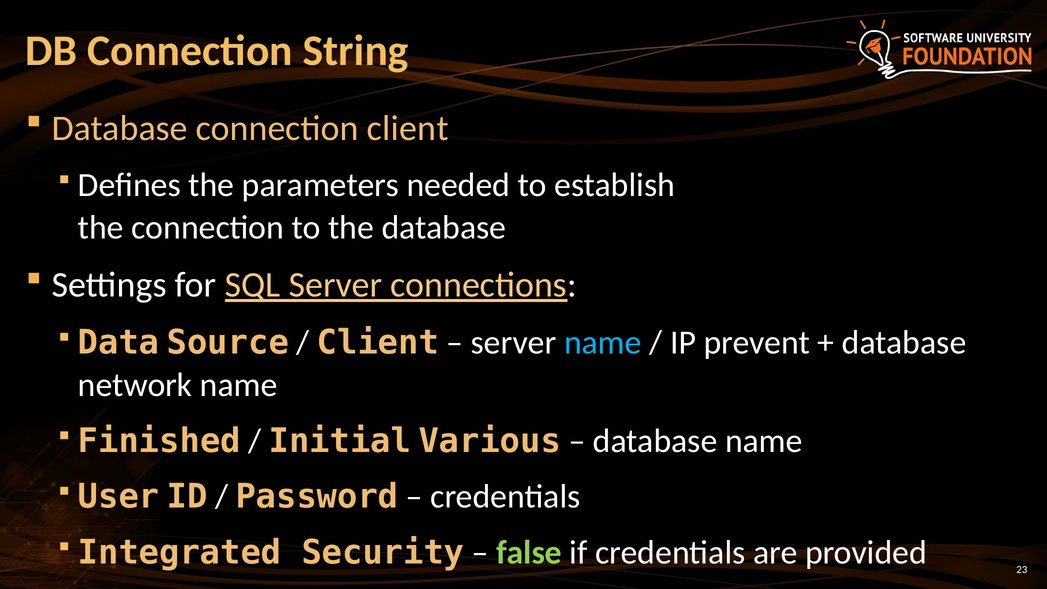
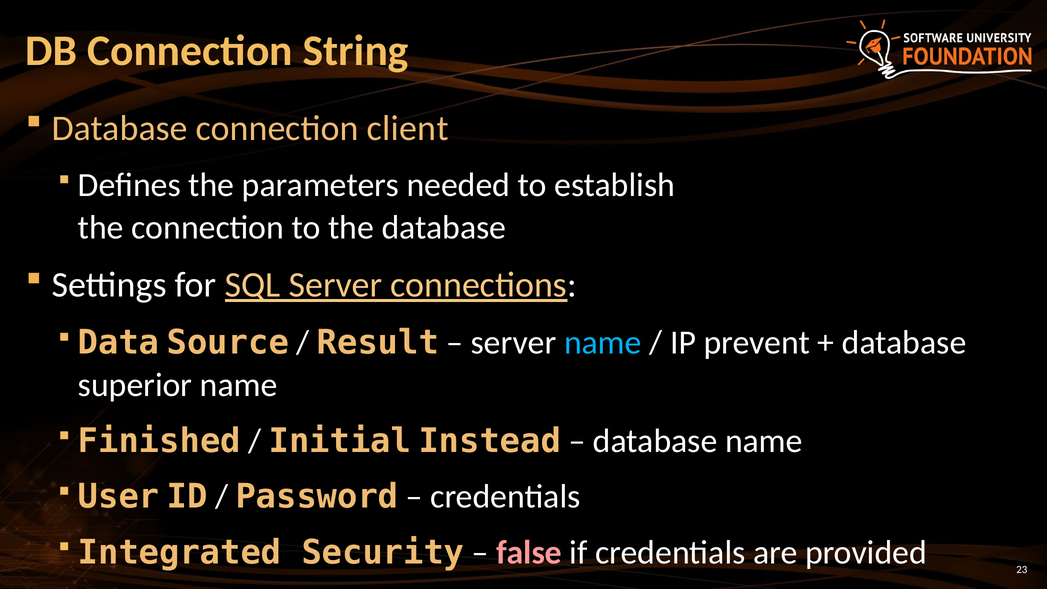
Client: Client -> Result (378, 343)
network: network -> superior (135, 385)
Various: Various -> Instead (490, 441)
false colour: light green -> pink (529, 553)
